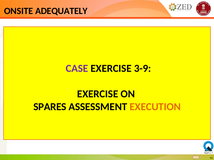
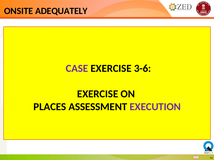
3-9: 3-9 -> 3-6 (143, 69)
SPARES: SPARES -> PLACES (50, 107)
EXECUTION colour: orange -> purple (155, 107)
